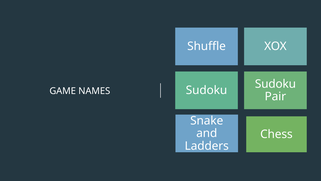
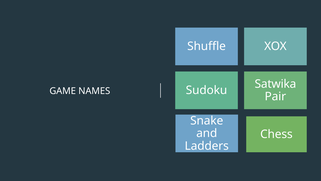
Sudoku: Sudoku -> Satwika (275, 84)
